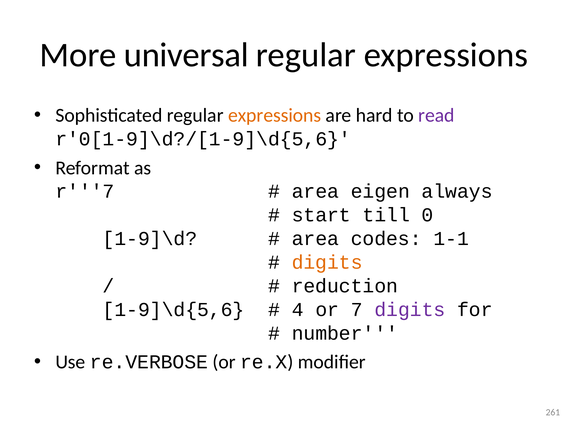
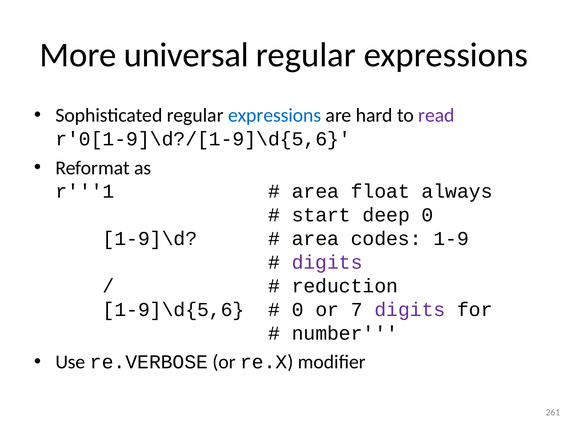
expressions colour: orange -> blue (275, 115)
r'''7: r'''7 -> r'''1 (85, 191)
eigen: eigen -> float (380, 191)
till: till -> deep (386, 215)
1-1: 1-1 -> 1-9 (451, 239)
digits colour: orange -> purple (327, 262)
4: 4 -> 0 (298, 310)
